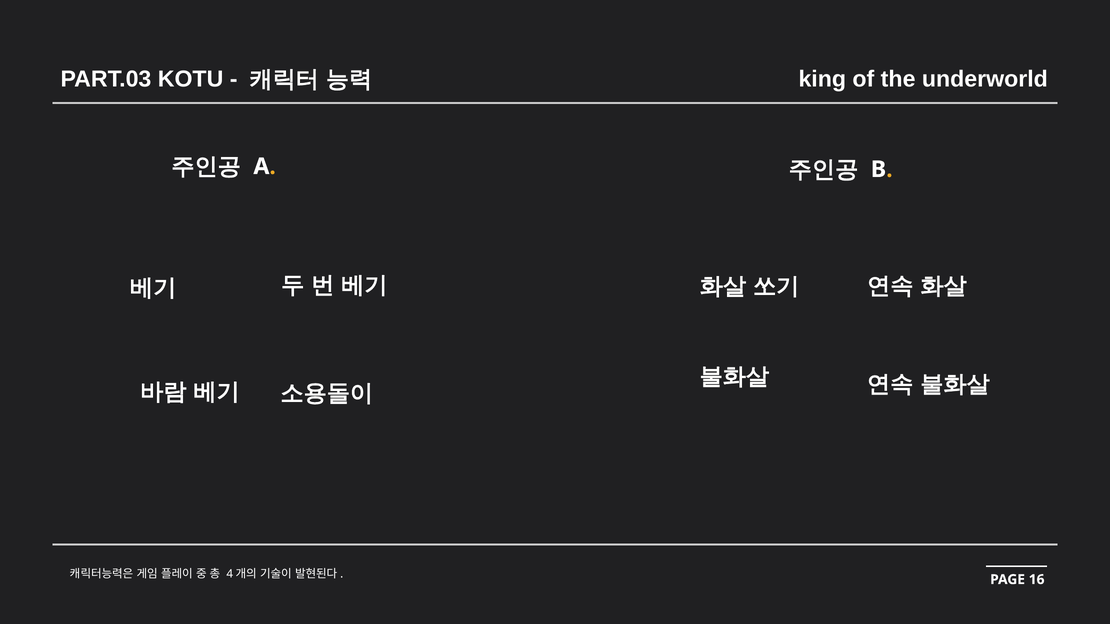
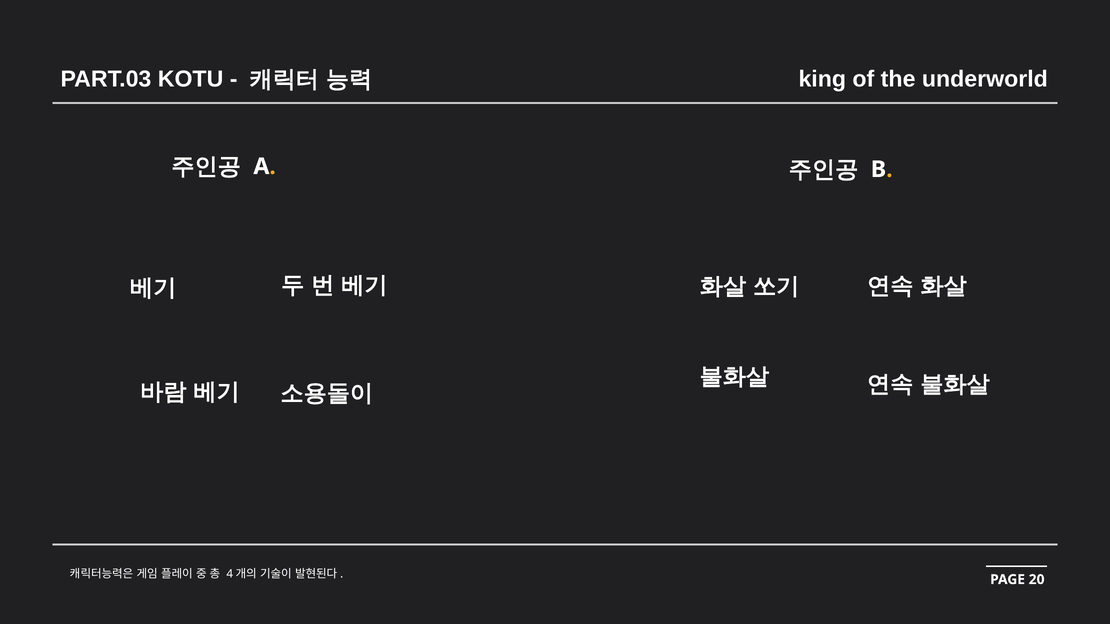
16: 16 -> 20 (1037, 580)
